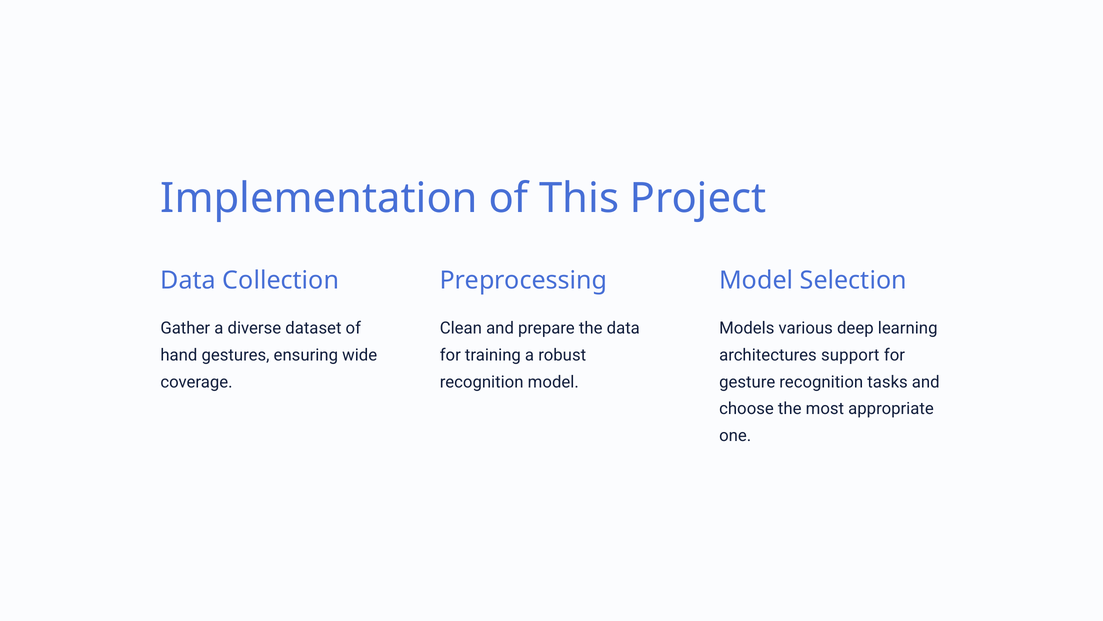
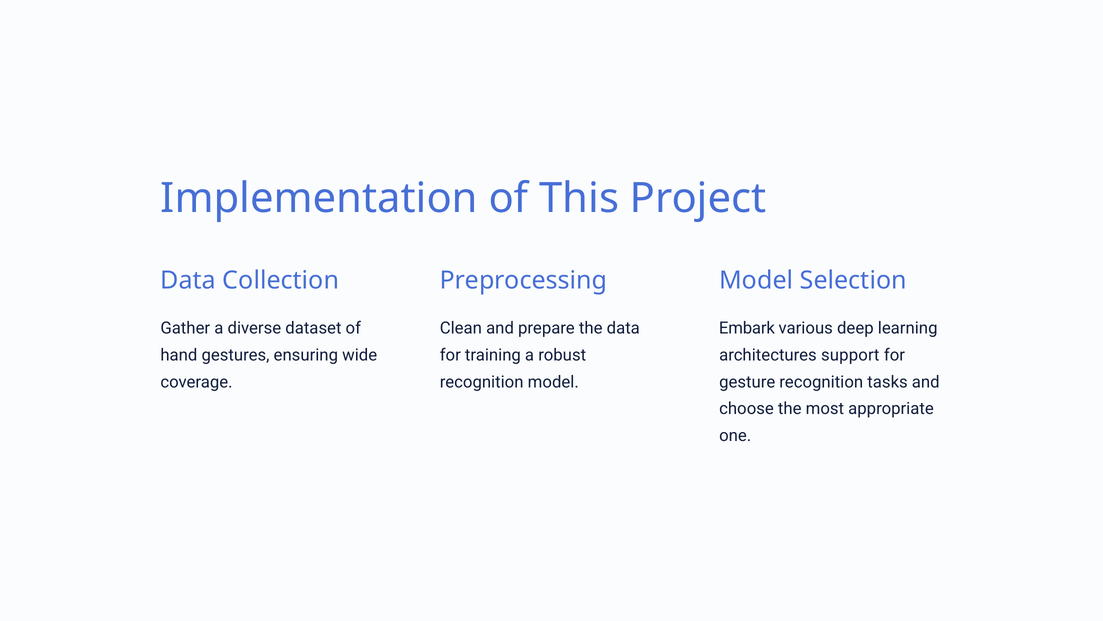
Models: Models -> Embark (747, 328)
